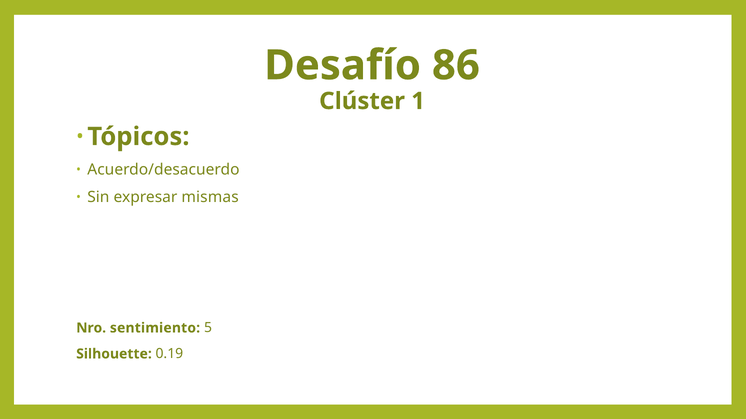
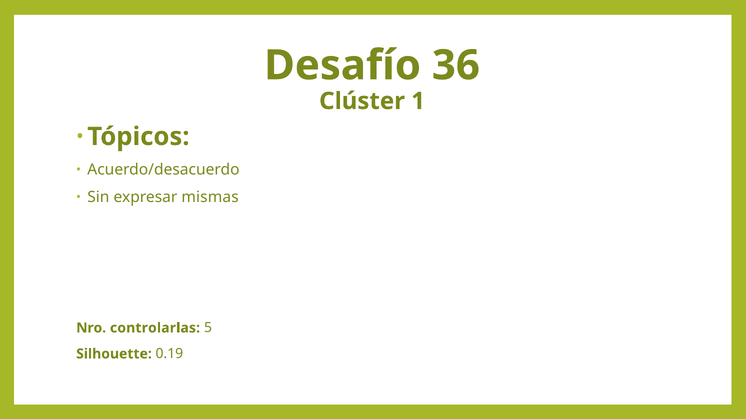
86: 86 -> 36 (456, 66)
sentimiento: sentimiento -> controlarlas (155, 328)
